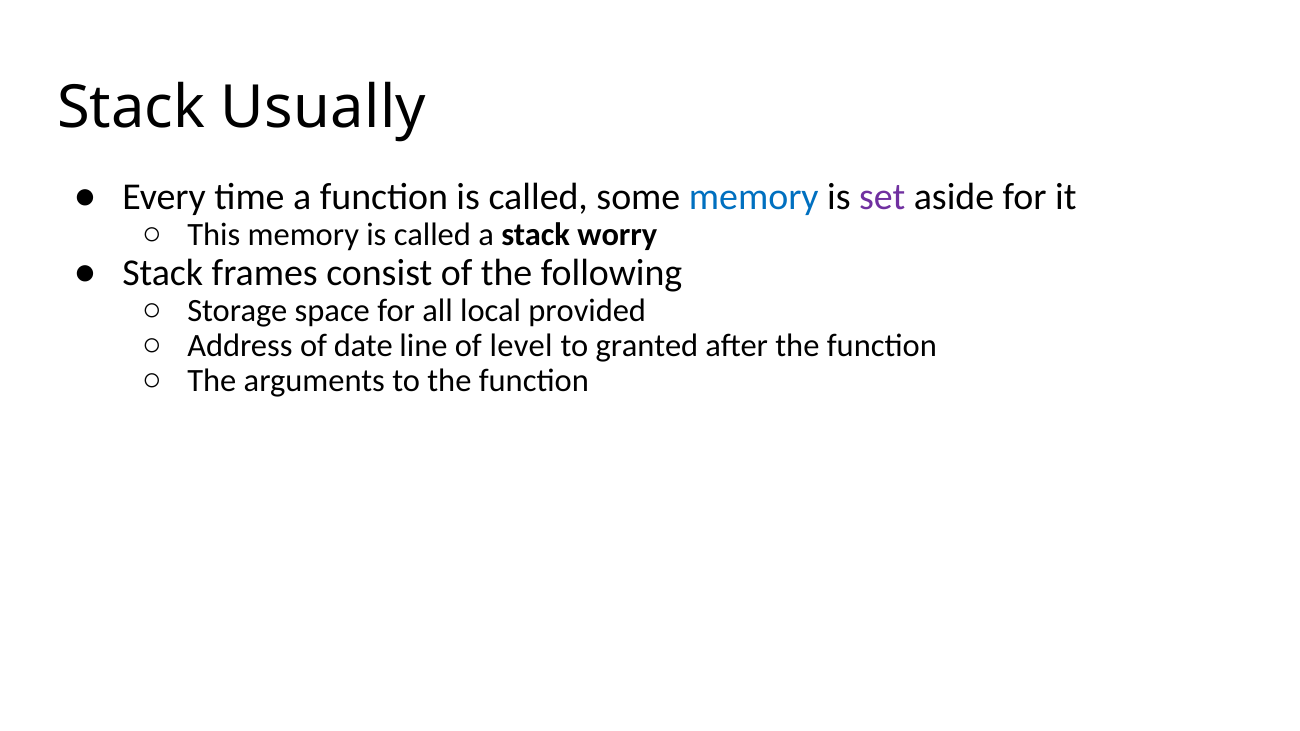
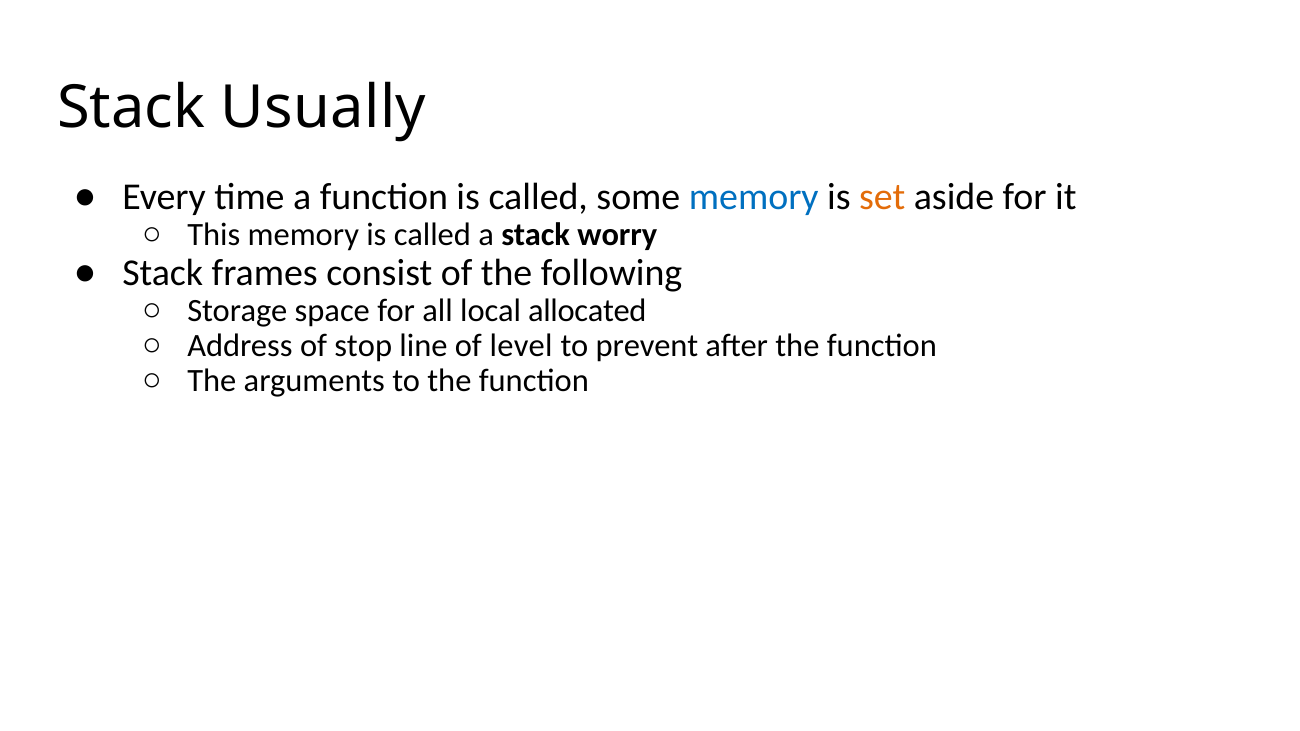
set colour: purple -> orange (882, 197)
provided: provided -> allocated (587, 311)
date: date -> stop (363, 346)
granted: granted -> prevent (647, 346)
